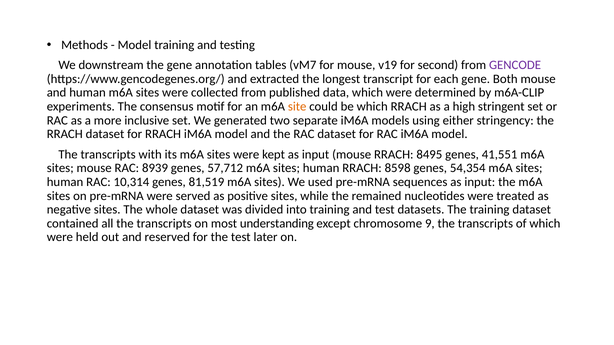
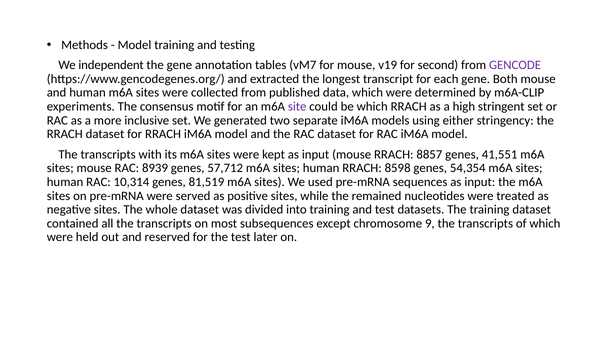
downstream: downstream -> independent (111, 65)
site colour: orange -> purple (297, 107)
8495: 8495 -> 8857 (429, 155)
understanding: understanding -> subsequences (277, 224)
